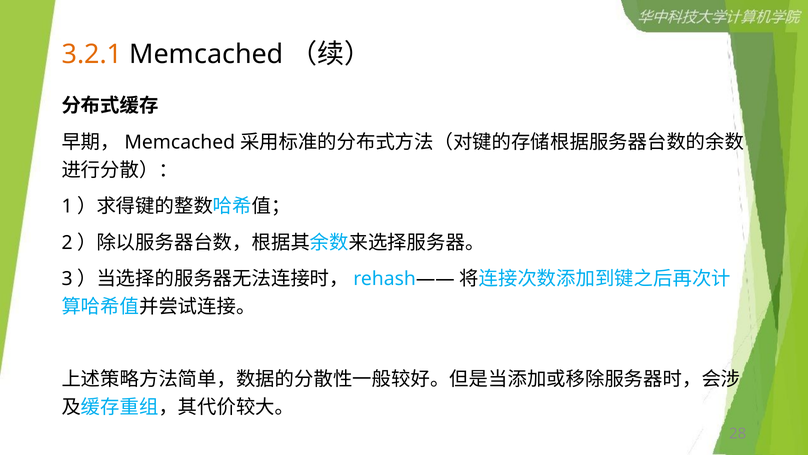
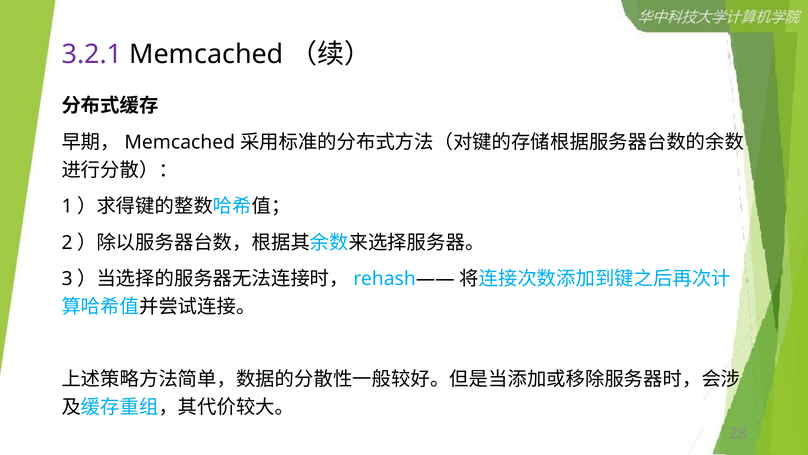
3.2.1 colour: orange -> purple (92, 55)
